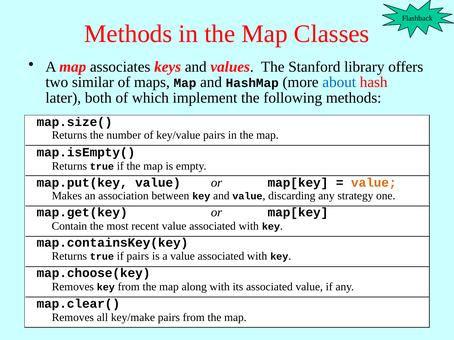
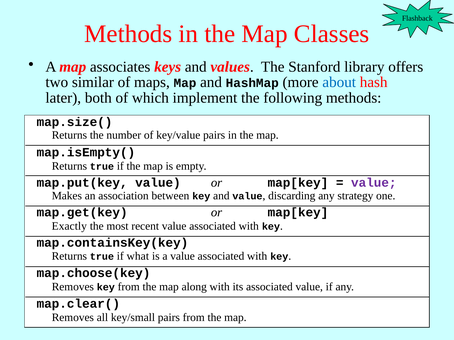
value colour: orange -> purple (374, 183)
Contain: Contain -> Exactly (69, 226)
if pairs: pairs -> what (138, 257)
key/make: key/make -> key/small (133, 318)
